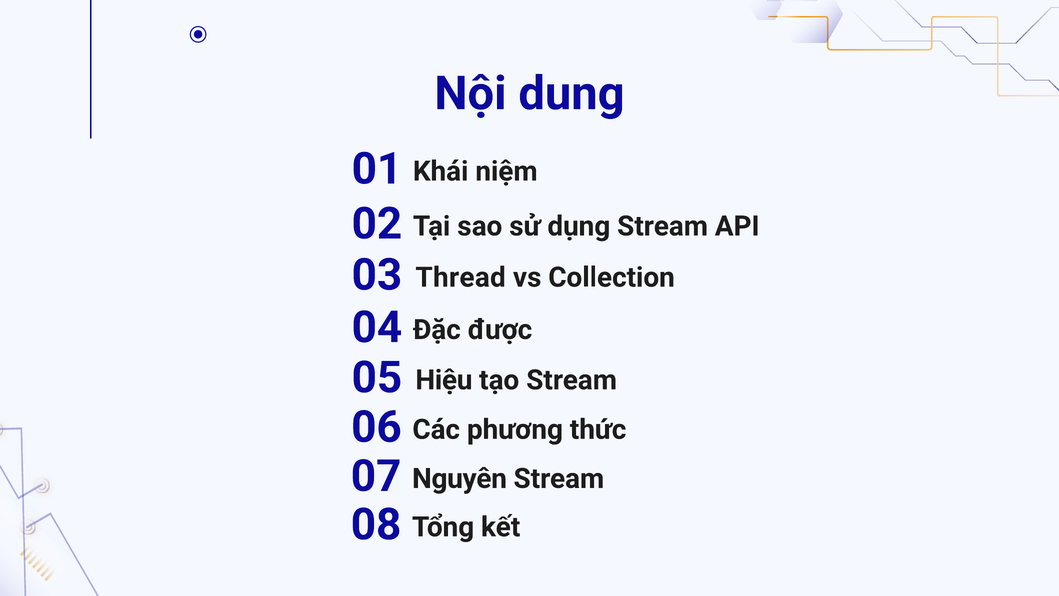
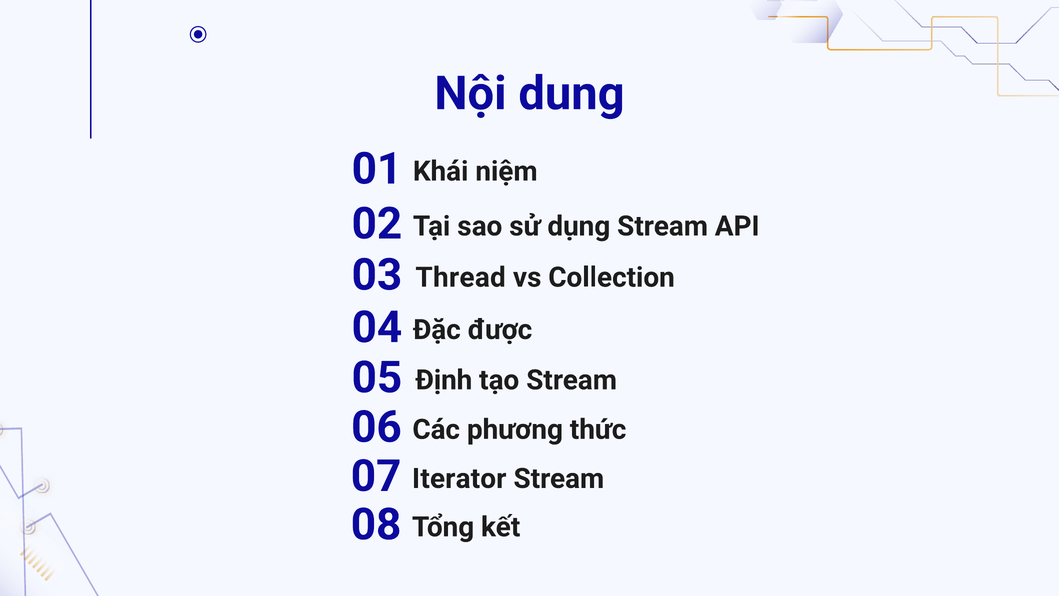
Hiệu: Hiệu -> Định (444, 380)
Nguyên: Nguyên -> Iterator (459, 478)
